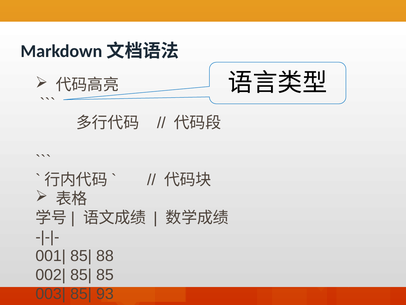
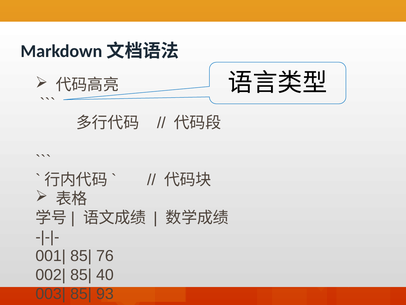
88: 88 -> 76 (105, 255)
85: 85 -> 40 (105, 274)
